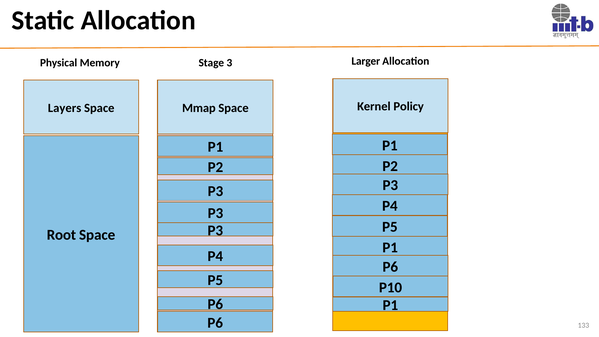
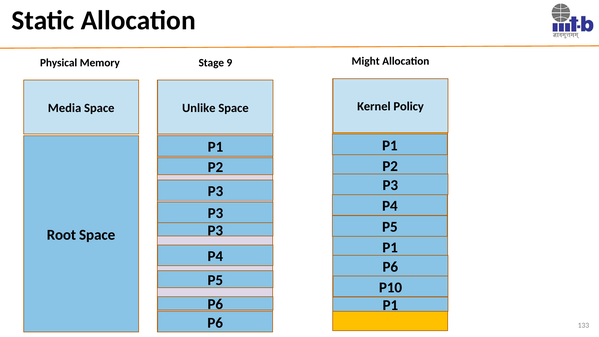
Larger: Larger -> Might (366, 61)
3: 3 -> 9 (229, 63)
Layers: Layers -> Media (65, 108)
Mmap: Mmap -> Unlike (199, 108)
